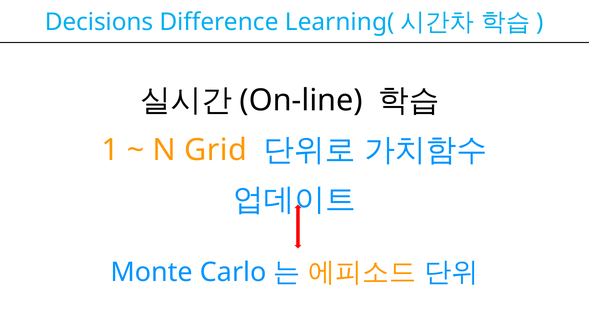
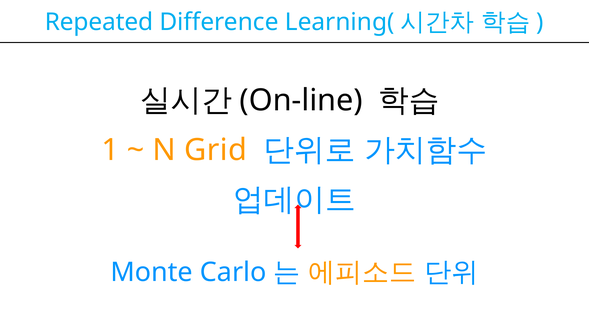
Decisions: Decisions -> Repeated (99, 22)
